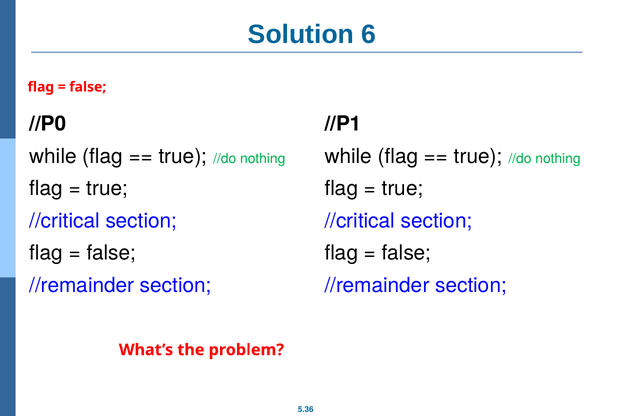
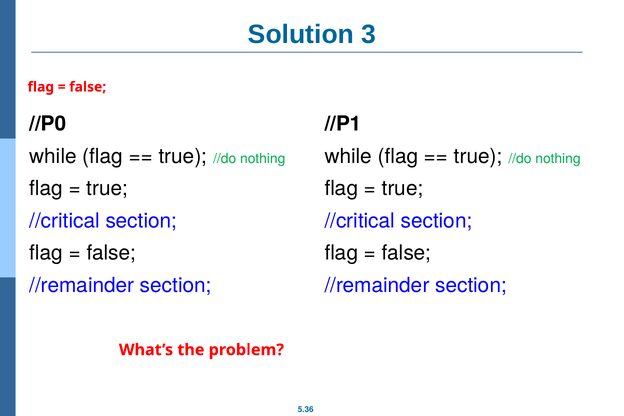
6: 6 -> 3 (369, 35)
